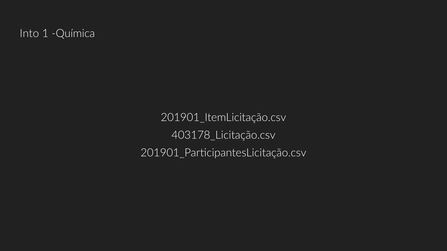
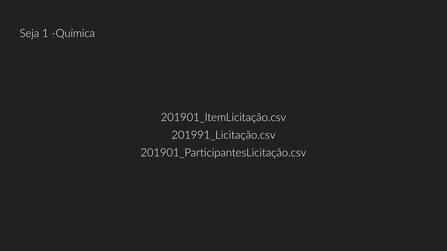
Into: Into -> Seja (29, 34)
403178_Licitação.csv: 403178_Licitação.csv -> 201991_Licitação.csv (223, 135)
